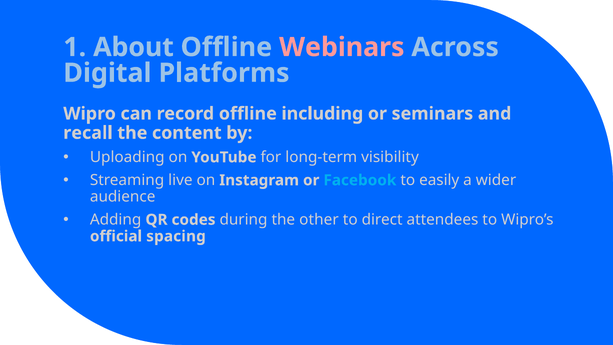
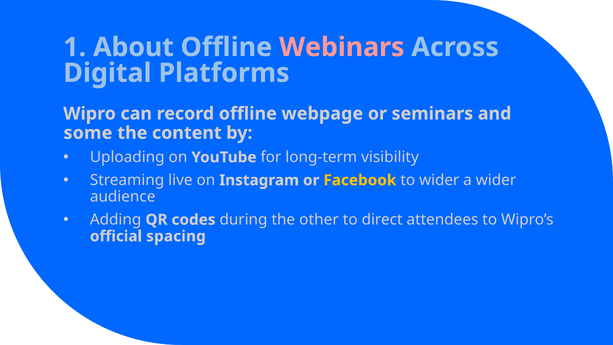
including: including -> webpage (322, 114)
recall: recall -> some (88, 133)
Facebook colour: light blue -> yellow (360, 180)
to easily: easily -> wider (439, 180)
